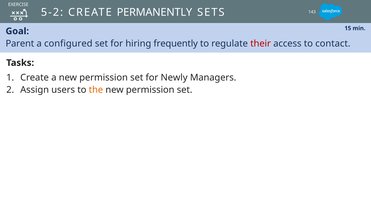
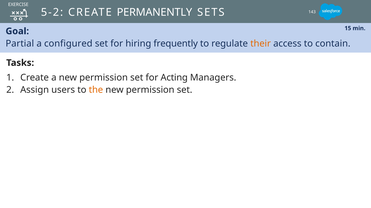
Parent: Parent -> Partial (20, 44)
their colour: red -> orange (261, 44)
contact: contact -> contain (333, 44)
Newly: Newly -> Acting (174, 78)
